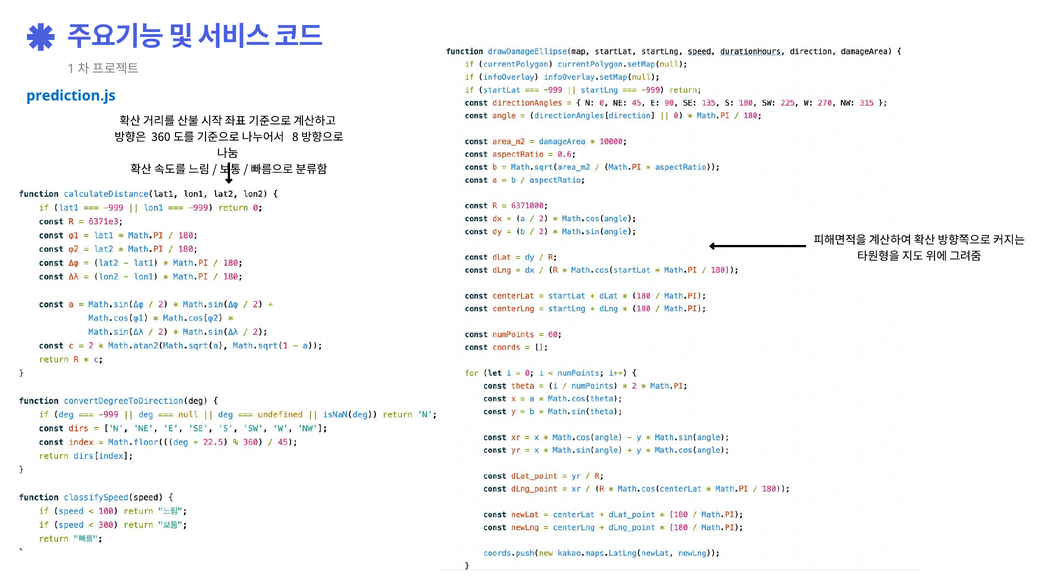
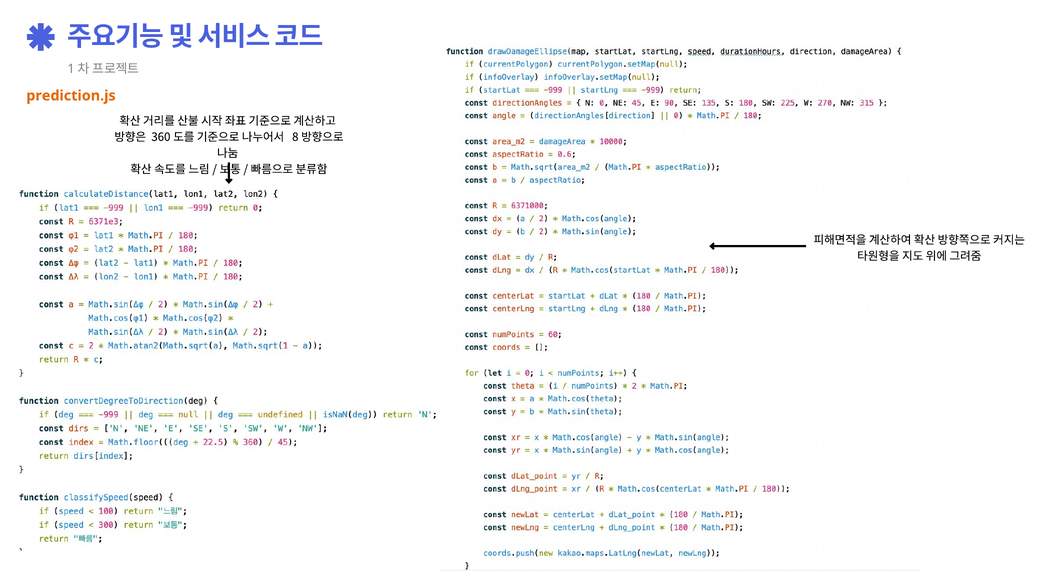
prediction.js colour: blue -> orange (71, 96)
